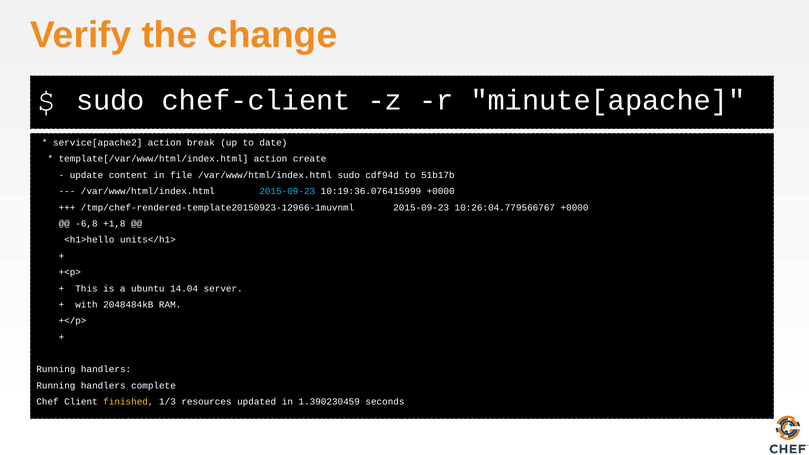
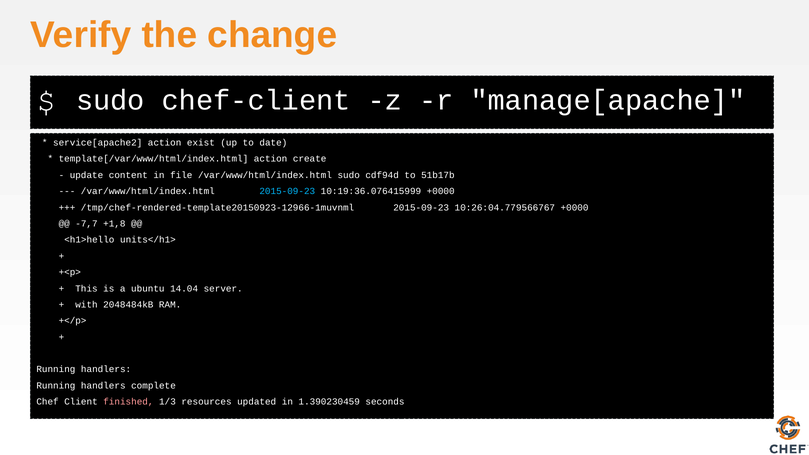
minute[apache: minute[apache -> manage[apache (608, 101)
break: break -> exist (201, 143)
-6,8: -6,8 -> -7,7 (86, 224)
finished colour: yellow -> pink (128, 402)
